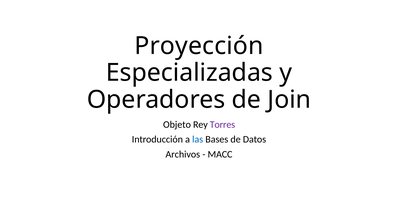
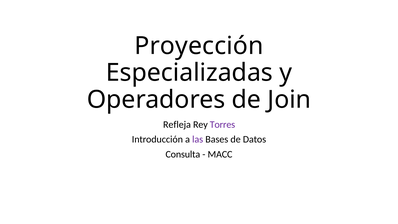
Objeto: Objeto -> Refleja (177, 124)
las colour: blue -> purple (198, 139)
Archivos: Archivos -> Consulta (183, 154)
